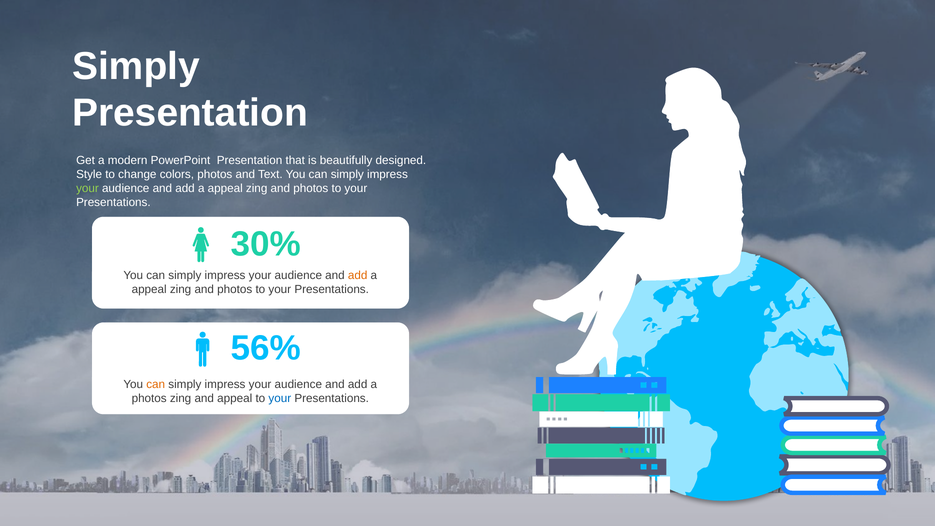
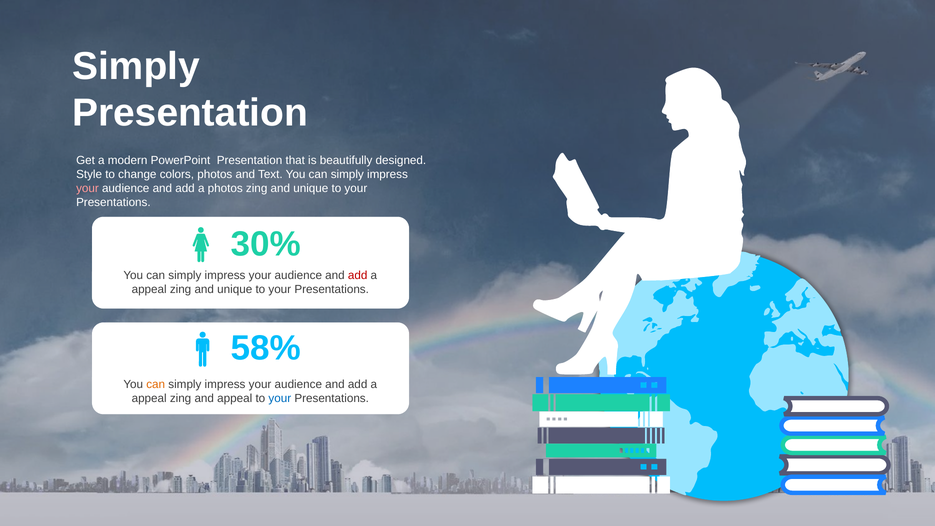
your colour: light green -> pink (87, 188)
appeal: appeal -> photos (225, 188)
photos: photos -> unique (311, 188)
add colour: orange -> red (358, 275)
photos: photos -> unique (235, 289)
56%: 56% -> 58% (266, 348)
photos: photos -> appeal (149, 398)
